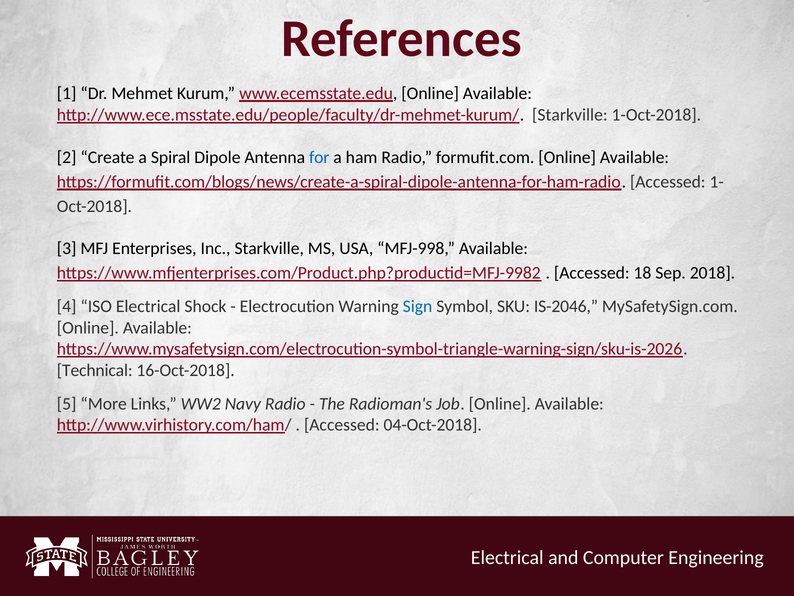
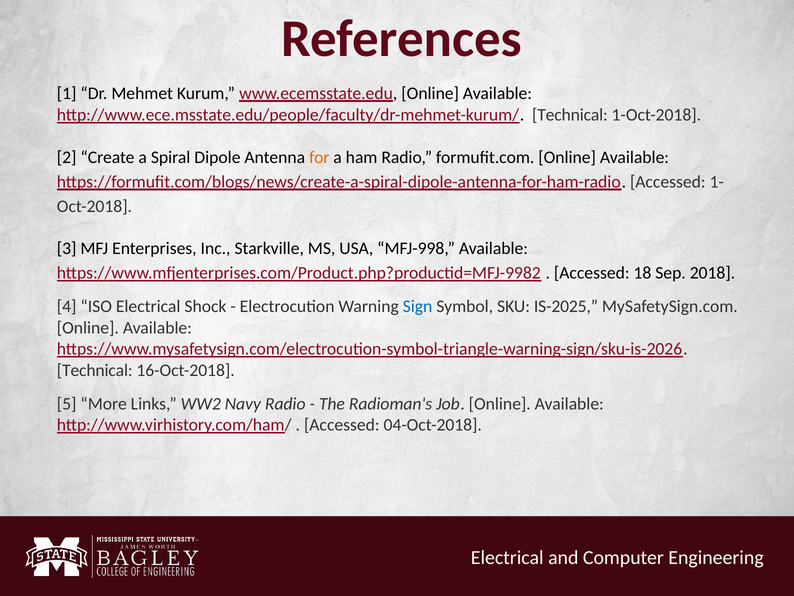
http://www.ece.msstate.edu/people/faculty/dr-mehmet-kurum/ Starkville: Starkville -> Technical (570, 115)
for colour: blue -> orange (319, 157)
IS-2046: IS-2046 -> IS-2025 (566, 306)
